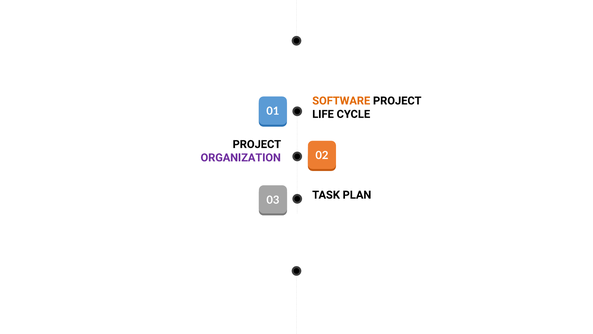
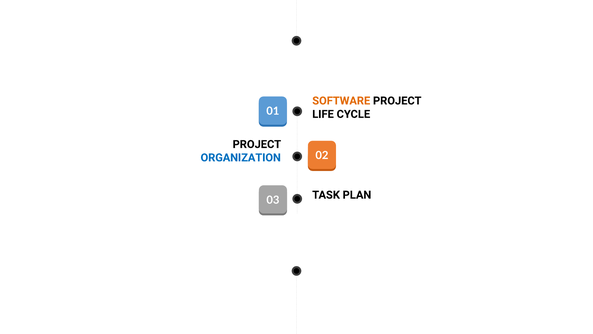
ORGANIZATION colour: purple -> blue (241, 157)
